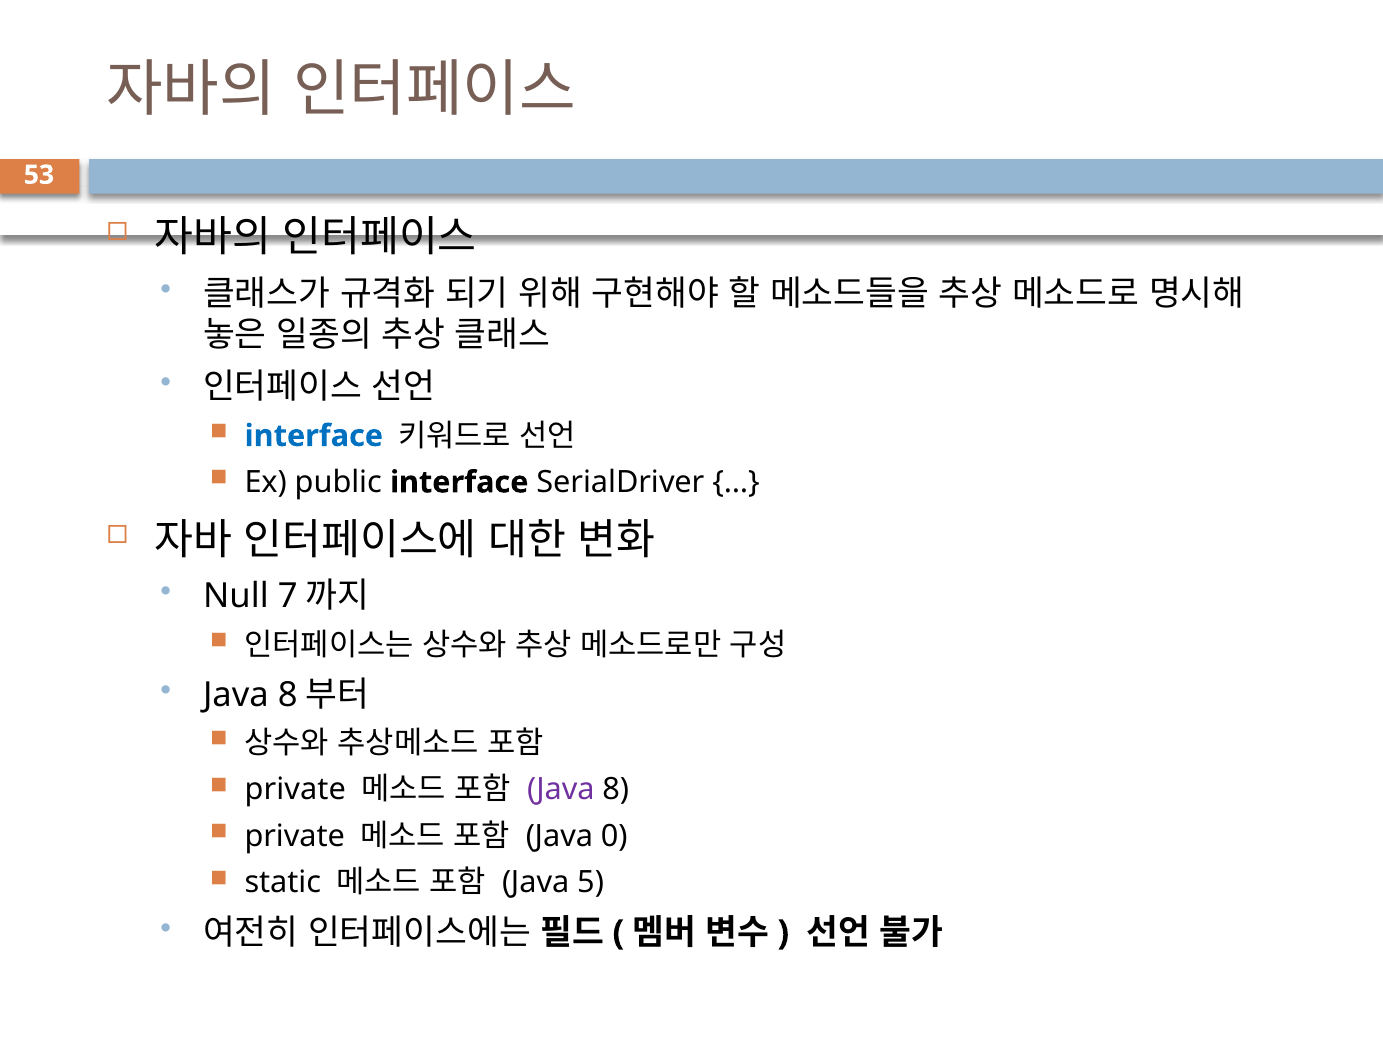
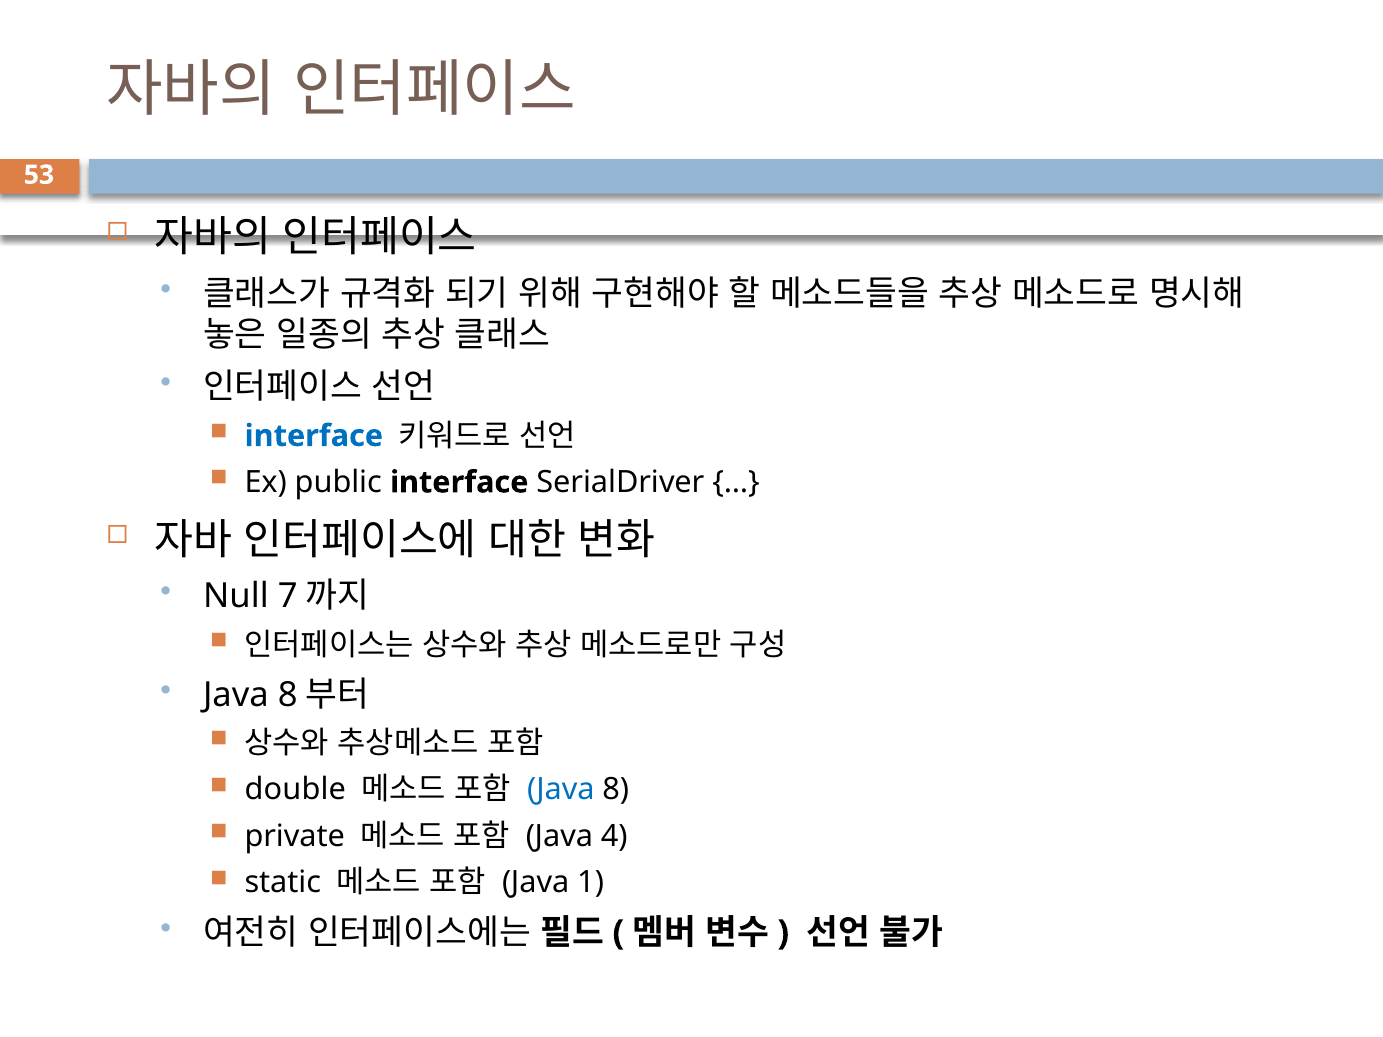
private: private -> double (295, 790)
Java colour: purple -> blue (561, 790)
0: 0 -> 4 (614, 836)
5: 5 -> 1 (591, 883)
